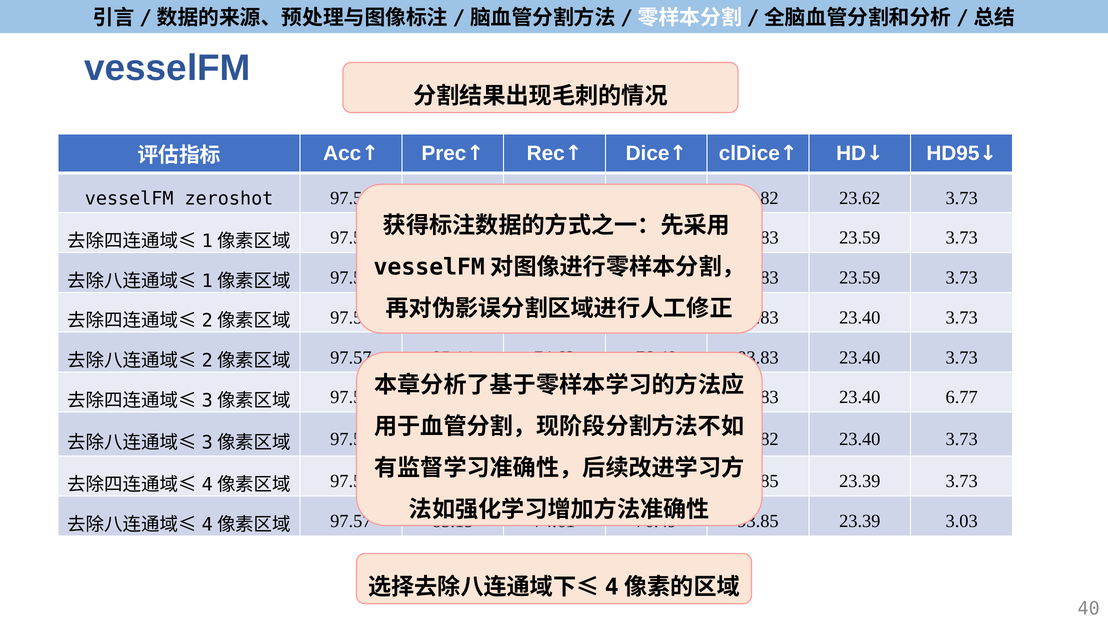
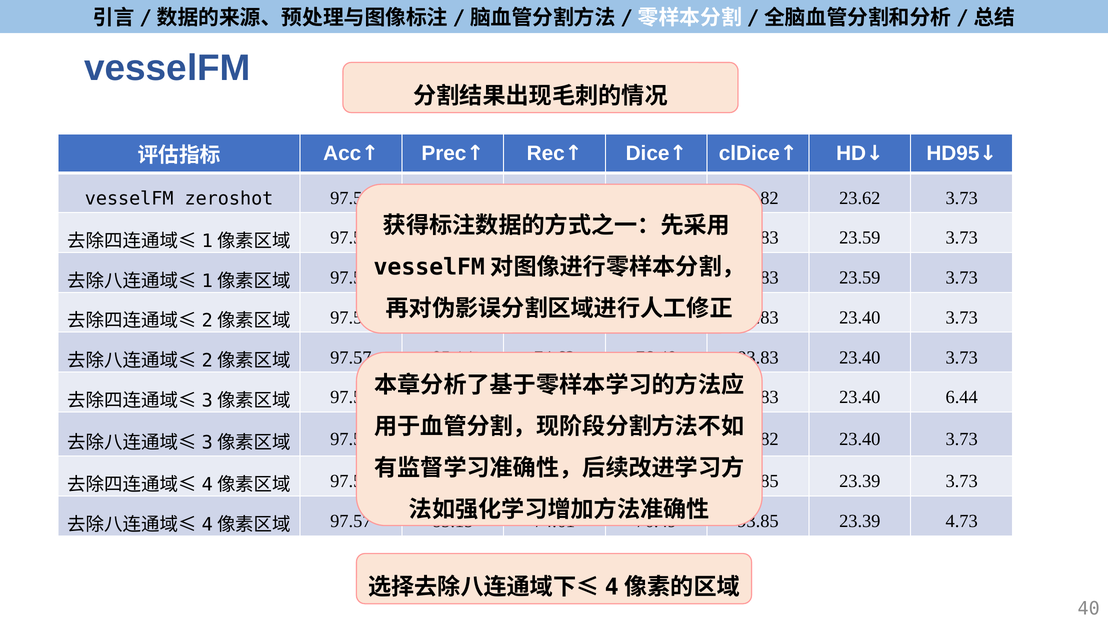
6.77: 6.77 -> 6.44 (962, 397)
3.03: 3.03 -> 4.73 (962, 521)
